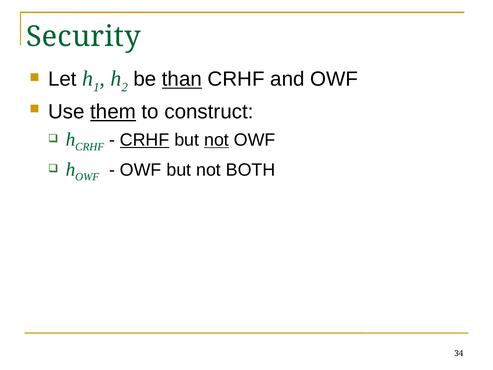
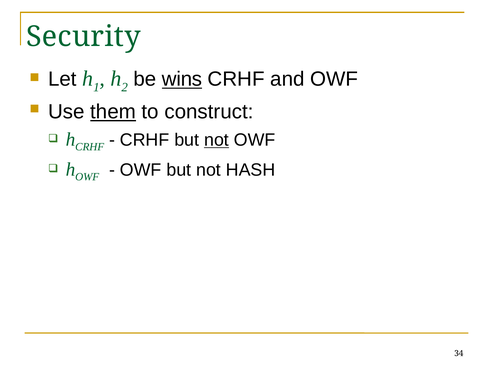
than: than -> wins (182, 79)
CRHF underline: present -> none (145, 140)
BOTH: BOTH -> HASH (251, 170)
